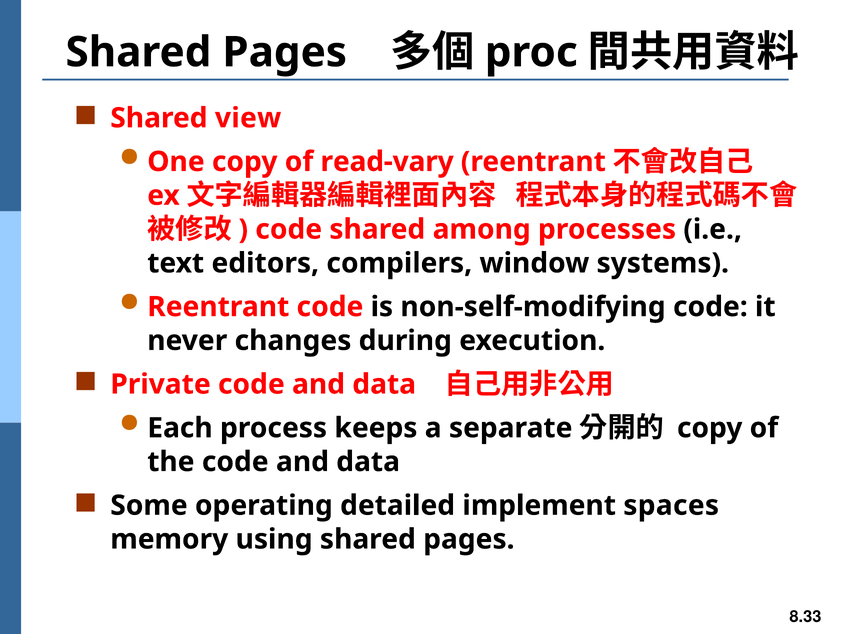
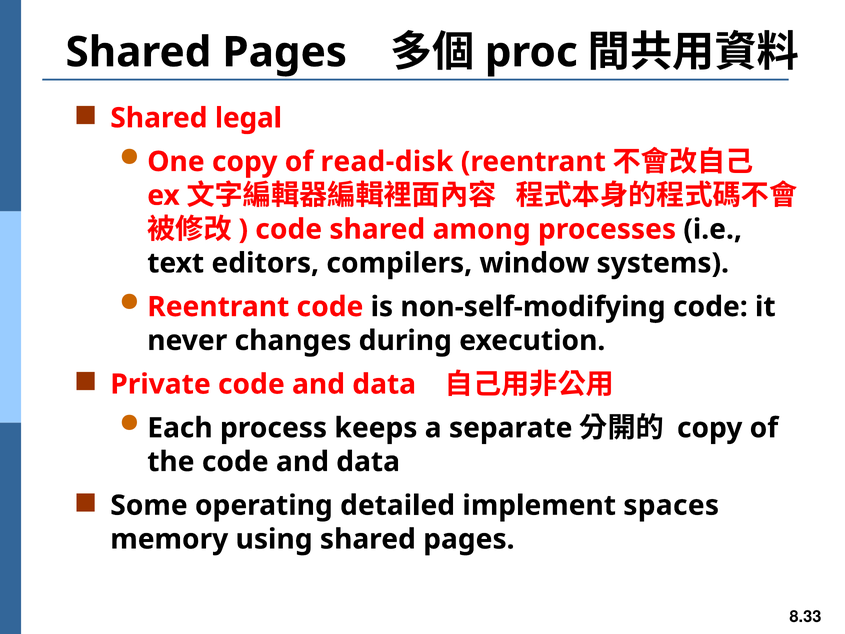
view: view -> legal (248, 118)
read-vary: read-vary -> read-disk (387, 162)
